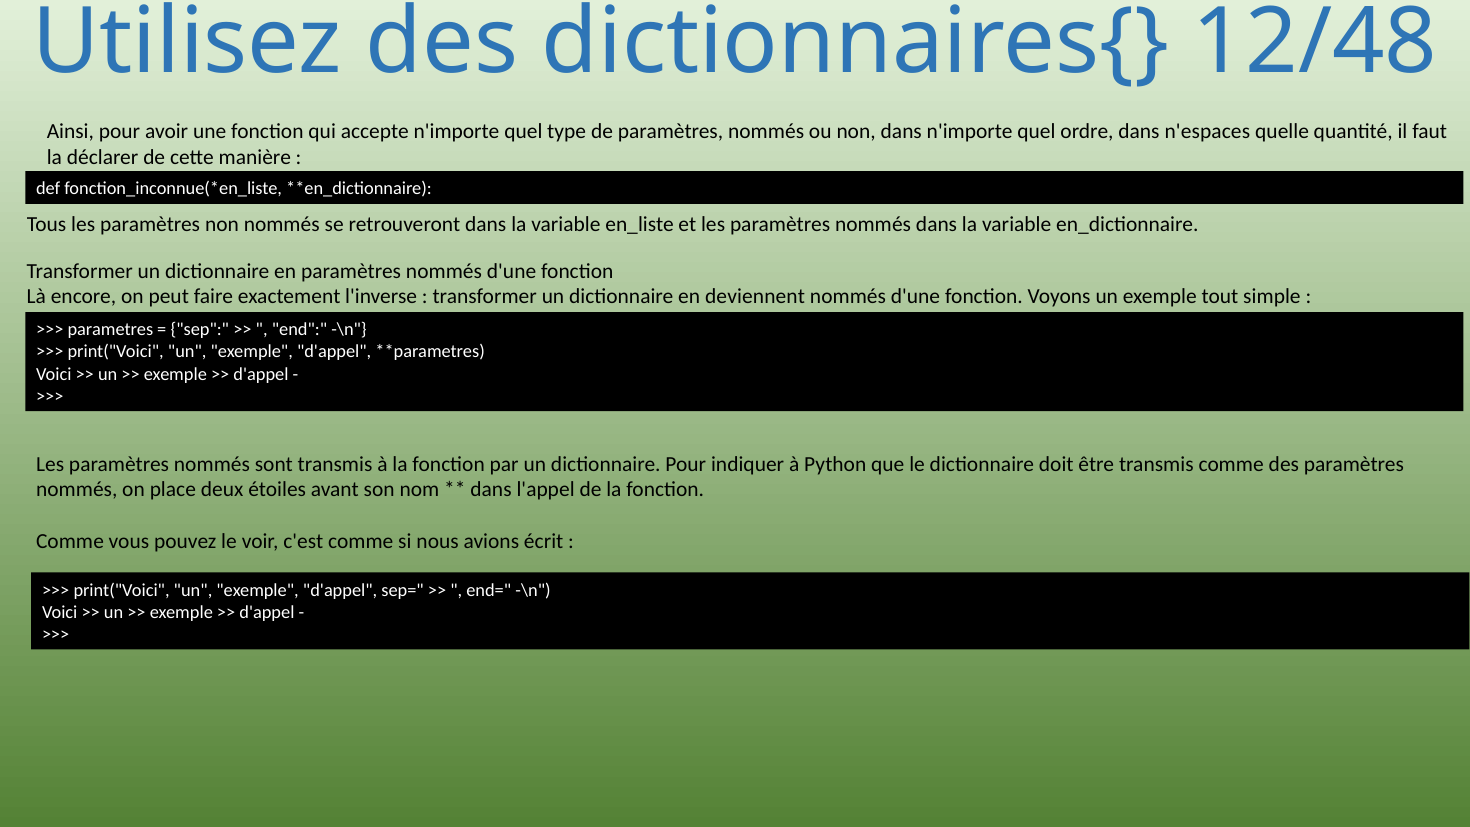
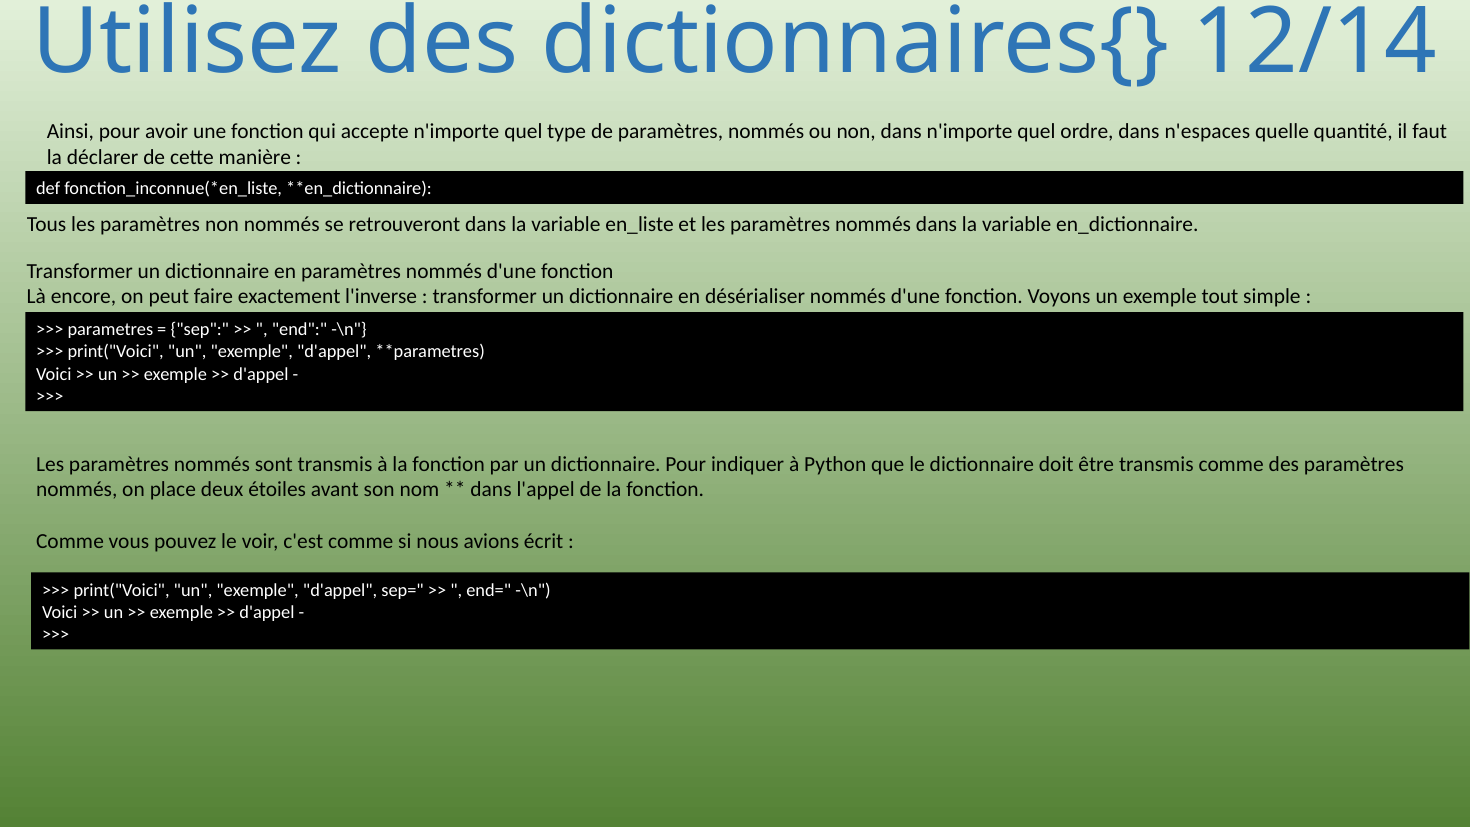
12/48: 12/48 -> 12/14 (1315, 42)
deviennent: deviennent -> désérialiser (755, 297)
